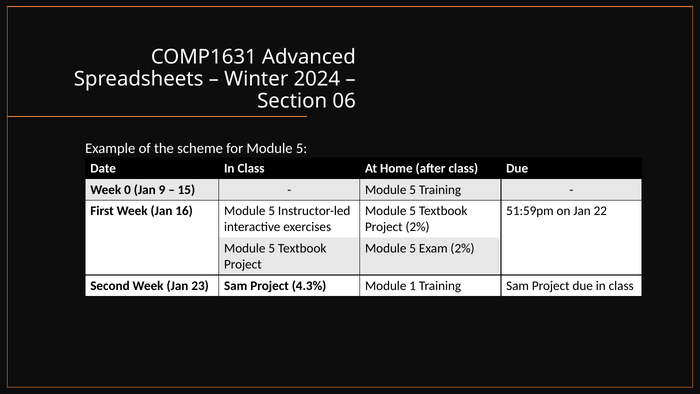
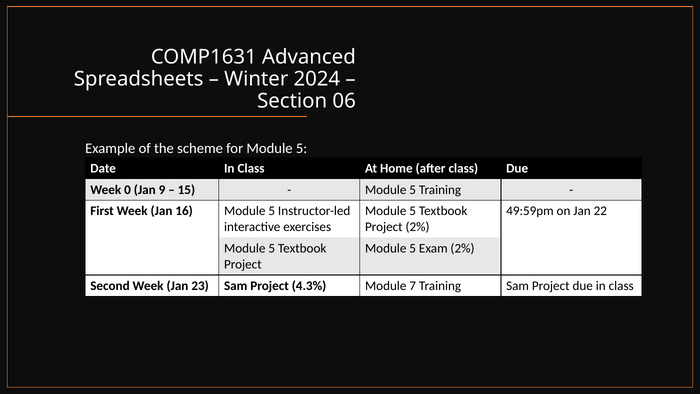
51:59pm: 51:59pm -> 49:59pm (530, 211)
1: 1 -> 7 (413, 286)
